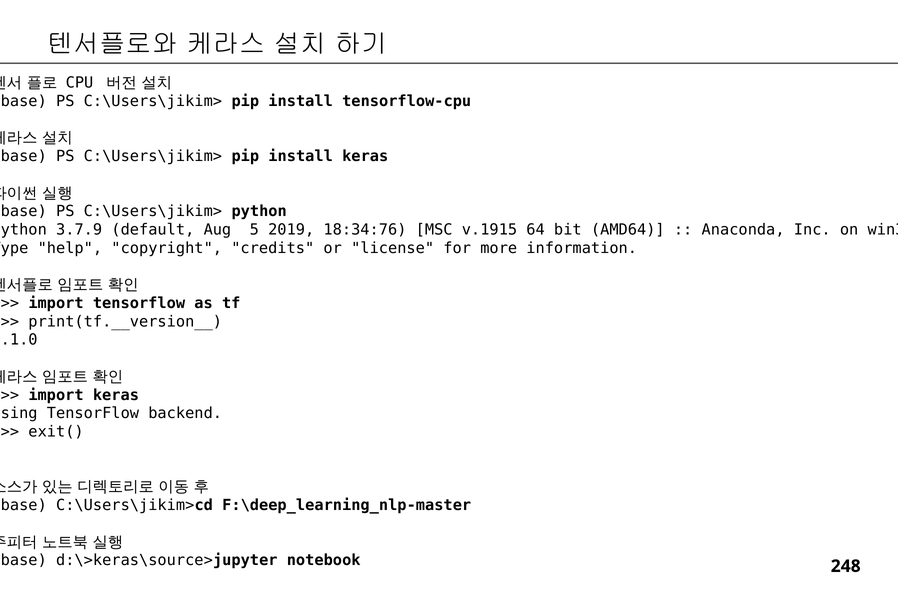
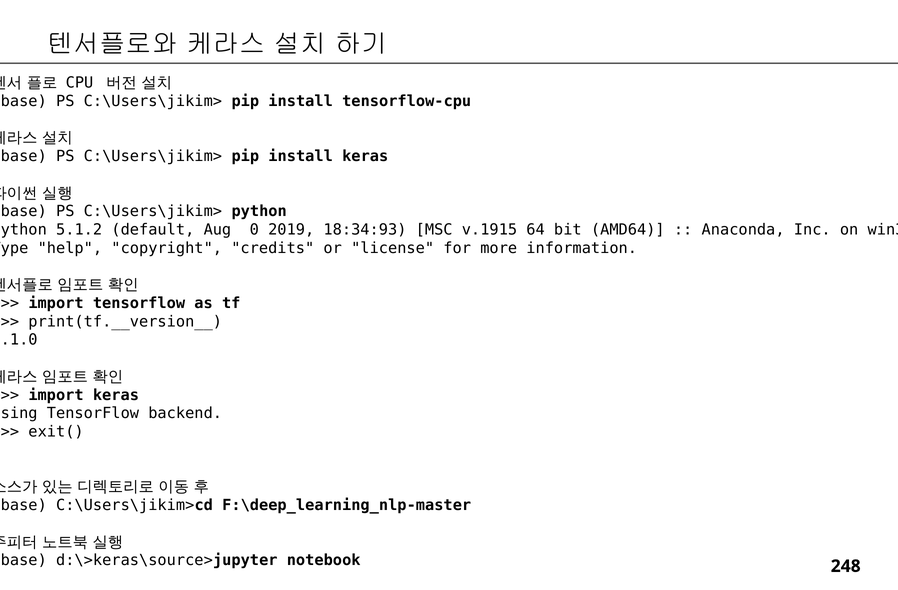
3.7.9: 3.7.9 -> 5.1.2 (79, 230)
5: 5 -> 0 (254, 230)
18:34:76: 18:34:76 -> 18:34:93 (365, 230)
